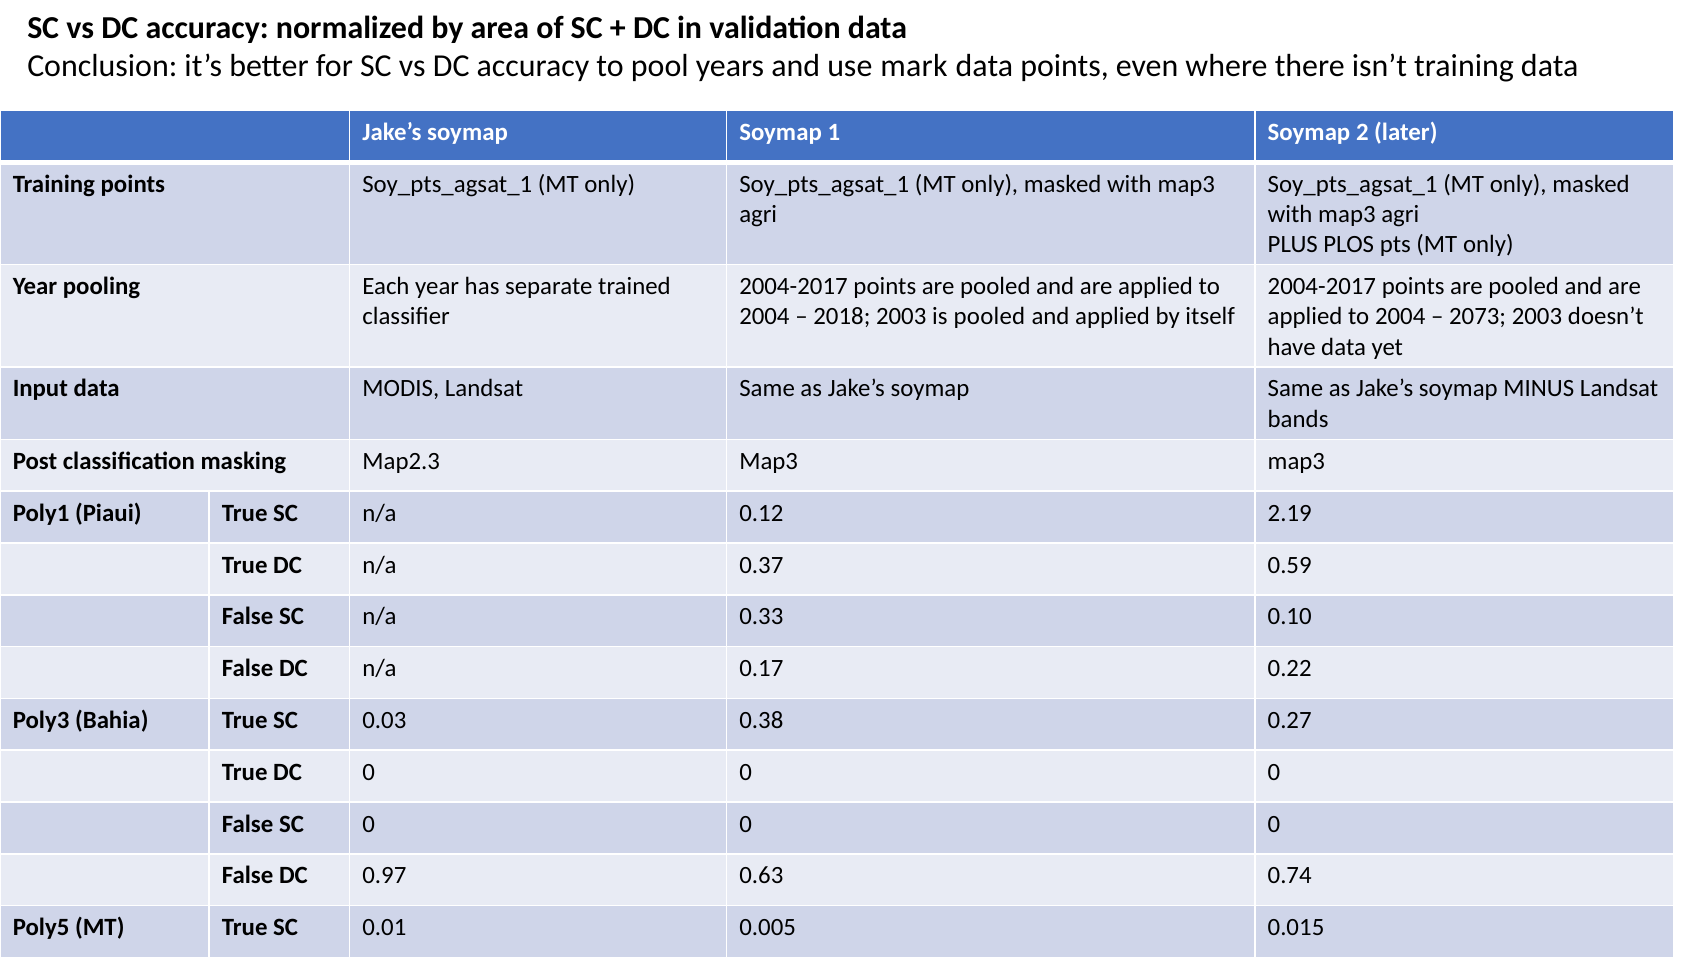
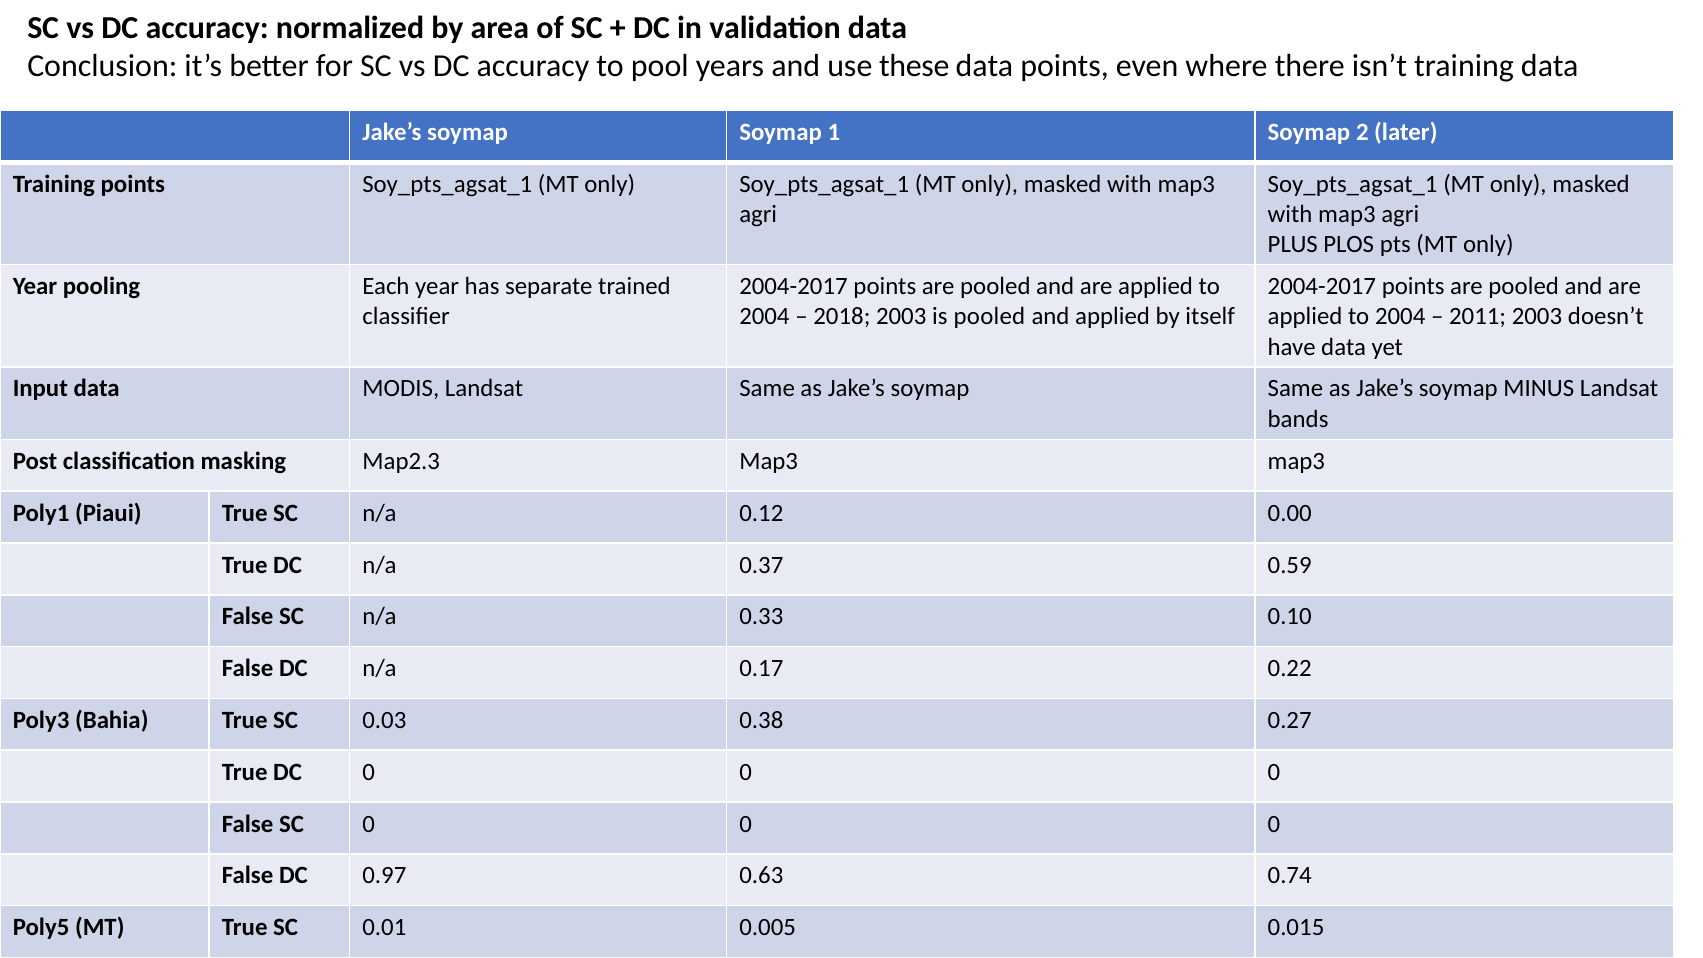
mark: mark -> these (914, 66)
2073: 2073 -> 2011 (1478, 317)
2.19: 2.19 -> 0.00 (1290, 513)
